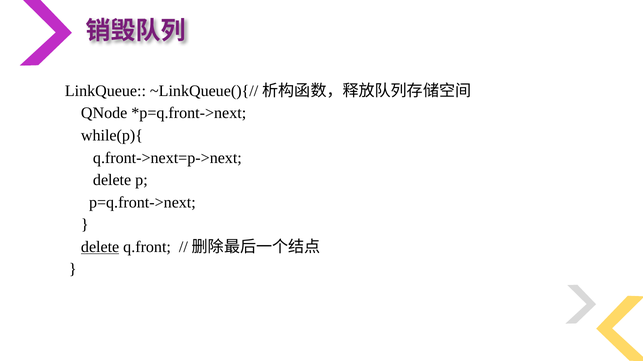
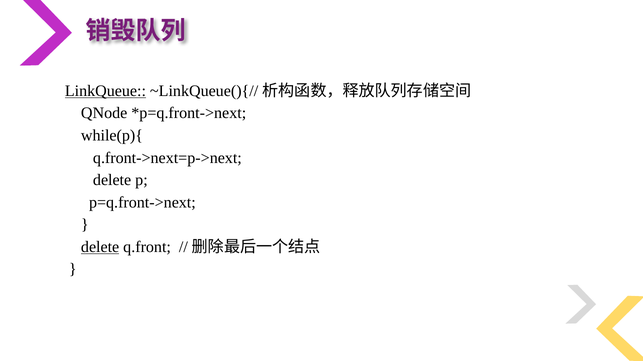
LinkQueue underline: none -> present (105, 91)
